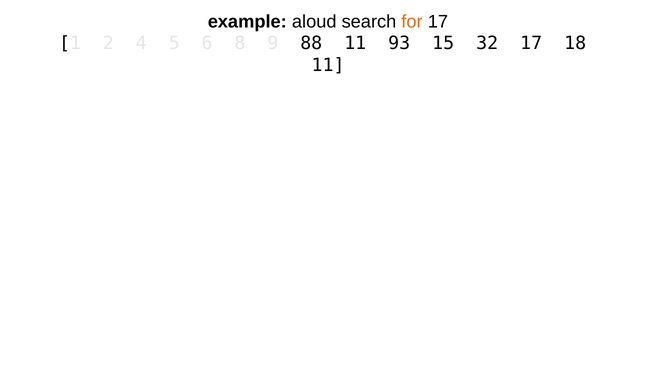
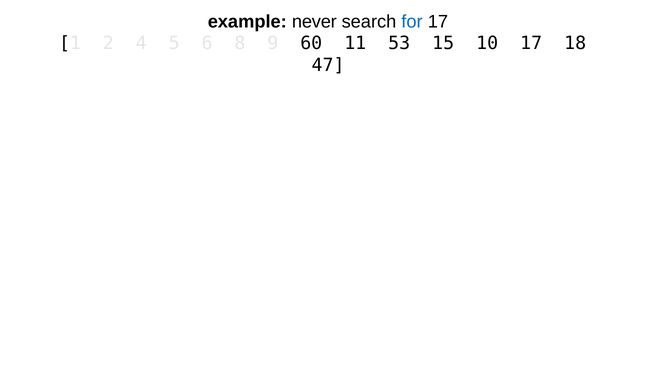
aloud: aloud -> never (314, 22)
for colour: orange -> blue (412, 22)
88: 88 -> 60 (311, 43)
93: 93 -> 53 (399, 43)
32: 32 -> 10 (487, 43)
11: 11 -> 47 (328, 65)
